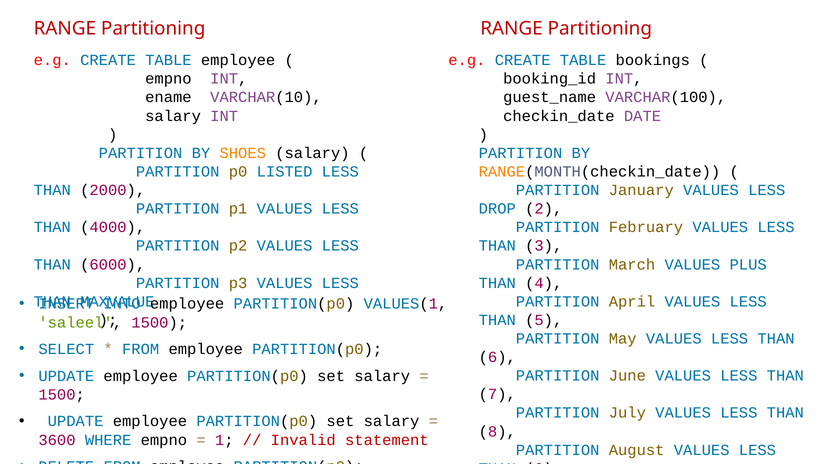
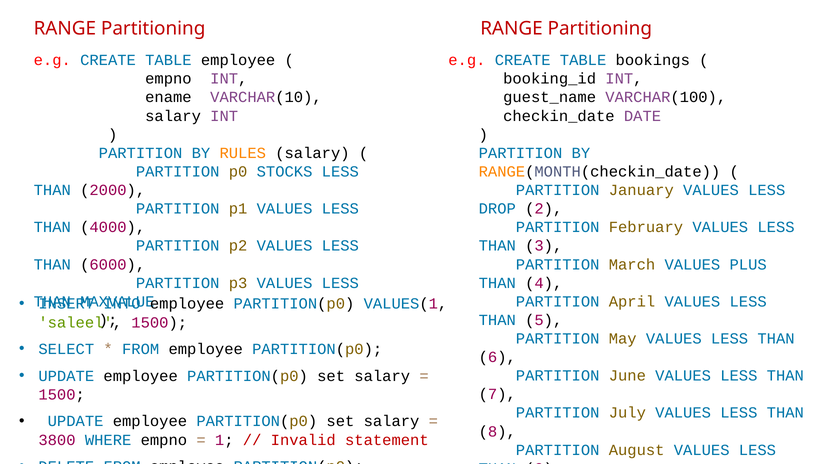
SHOES: SHOES -> RULES (243, 153)
LISTED: LISTED -> STOCKS (285, 172)
3600: 3600 -> 3800 (57, 440)
